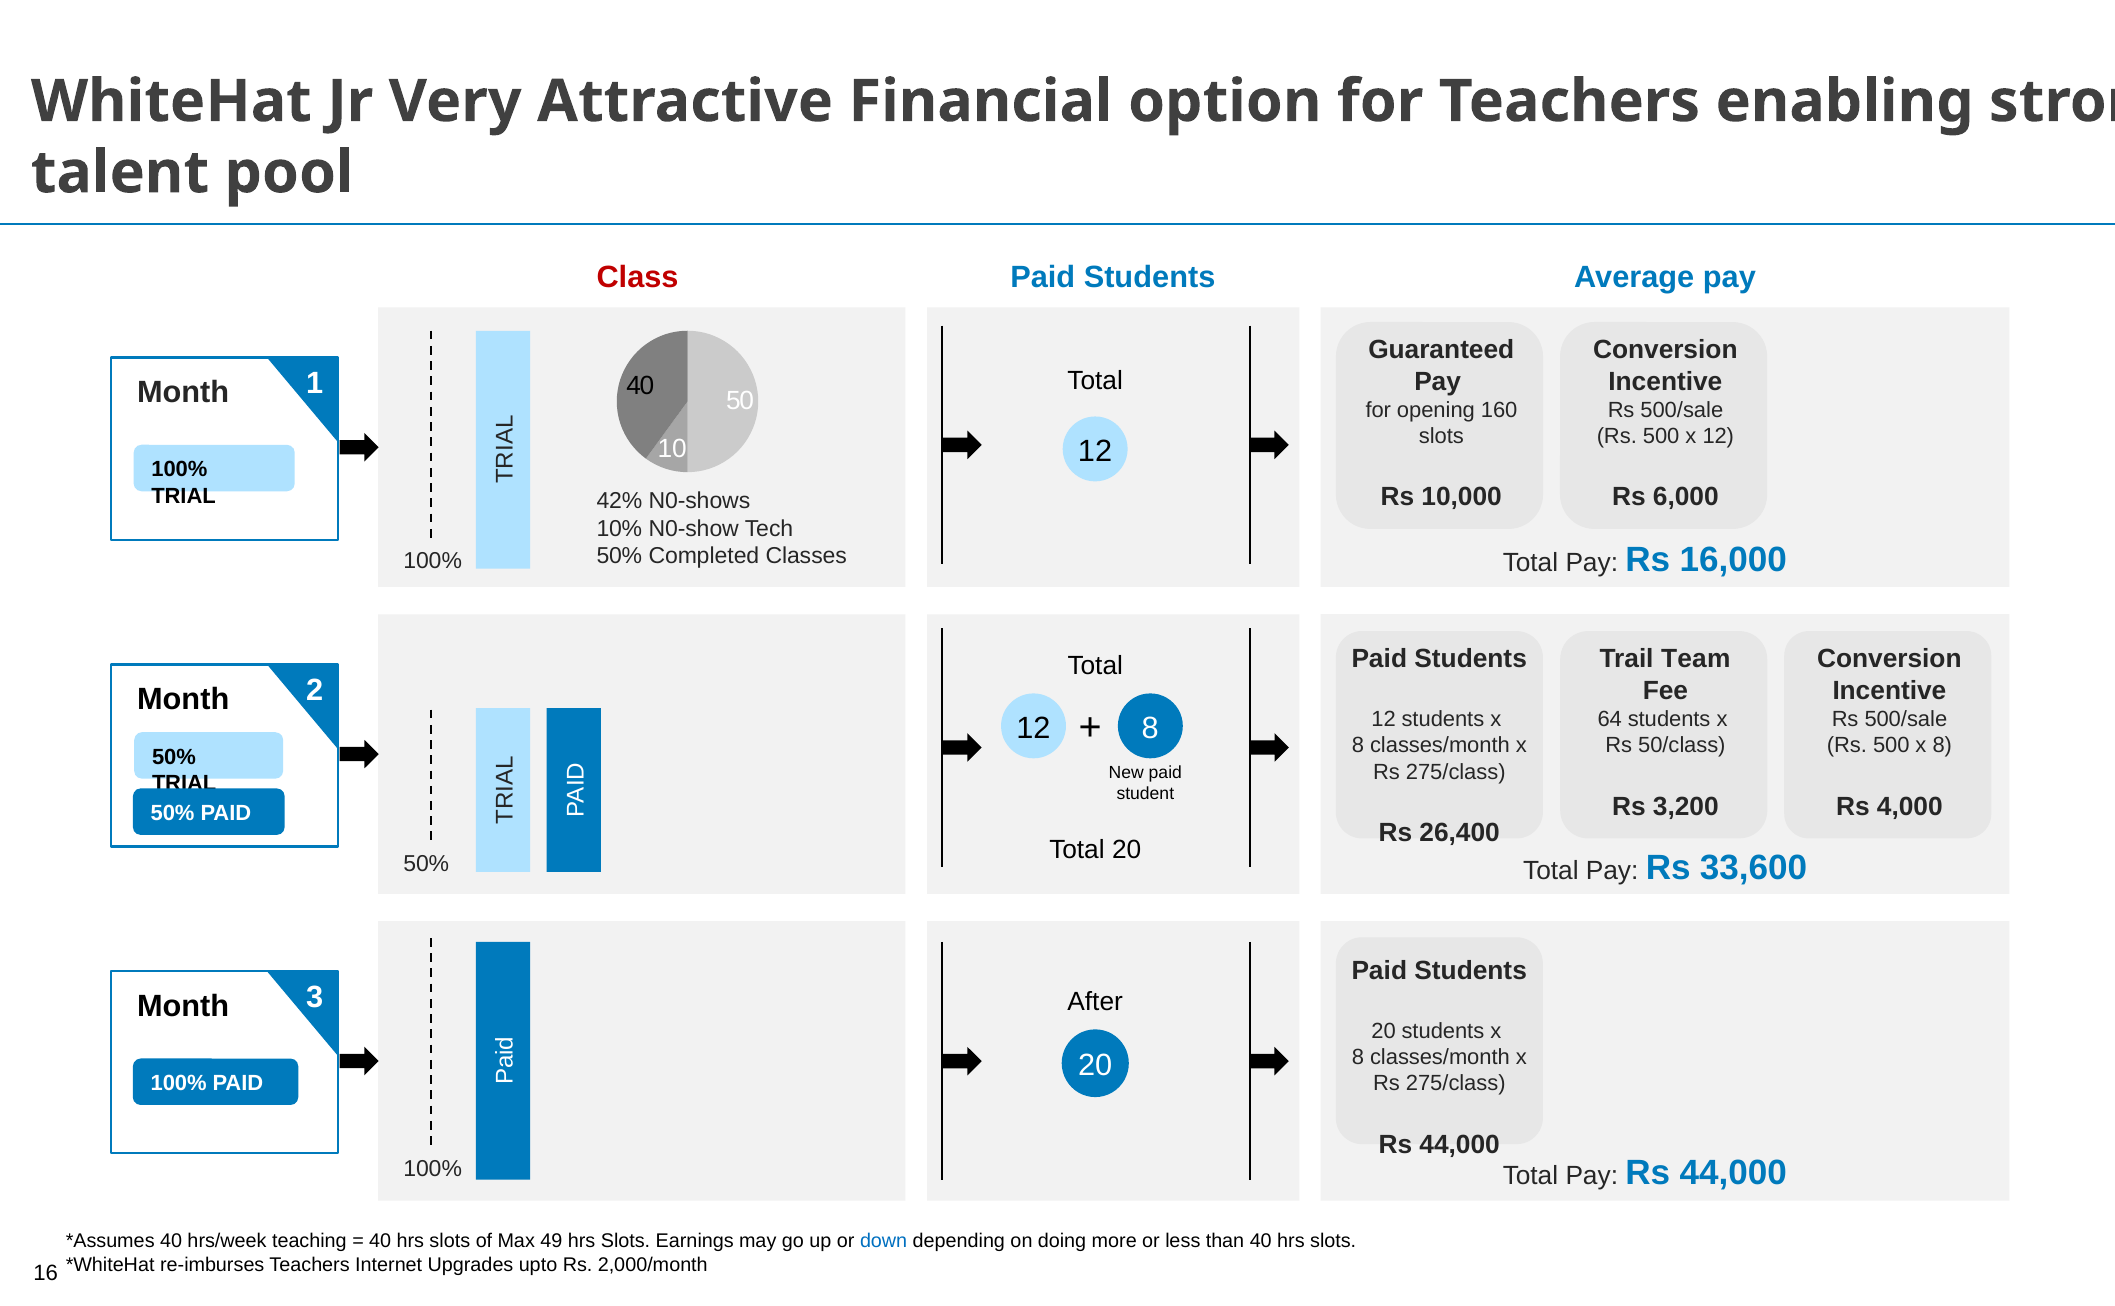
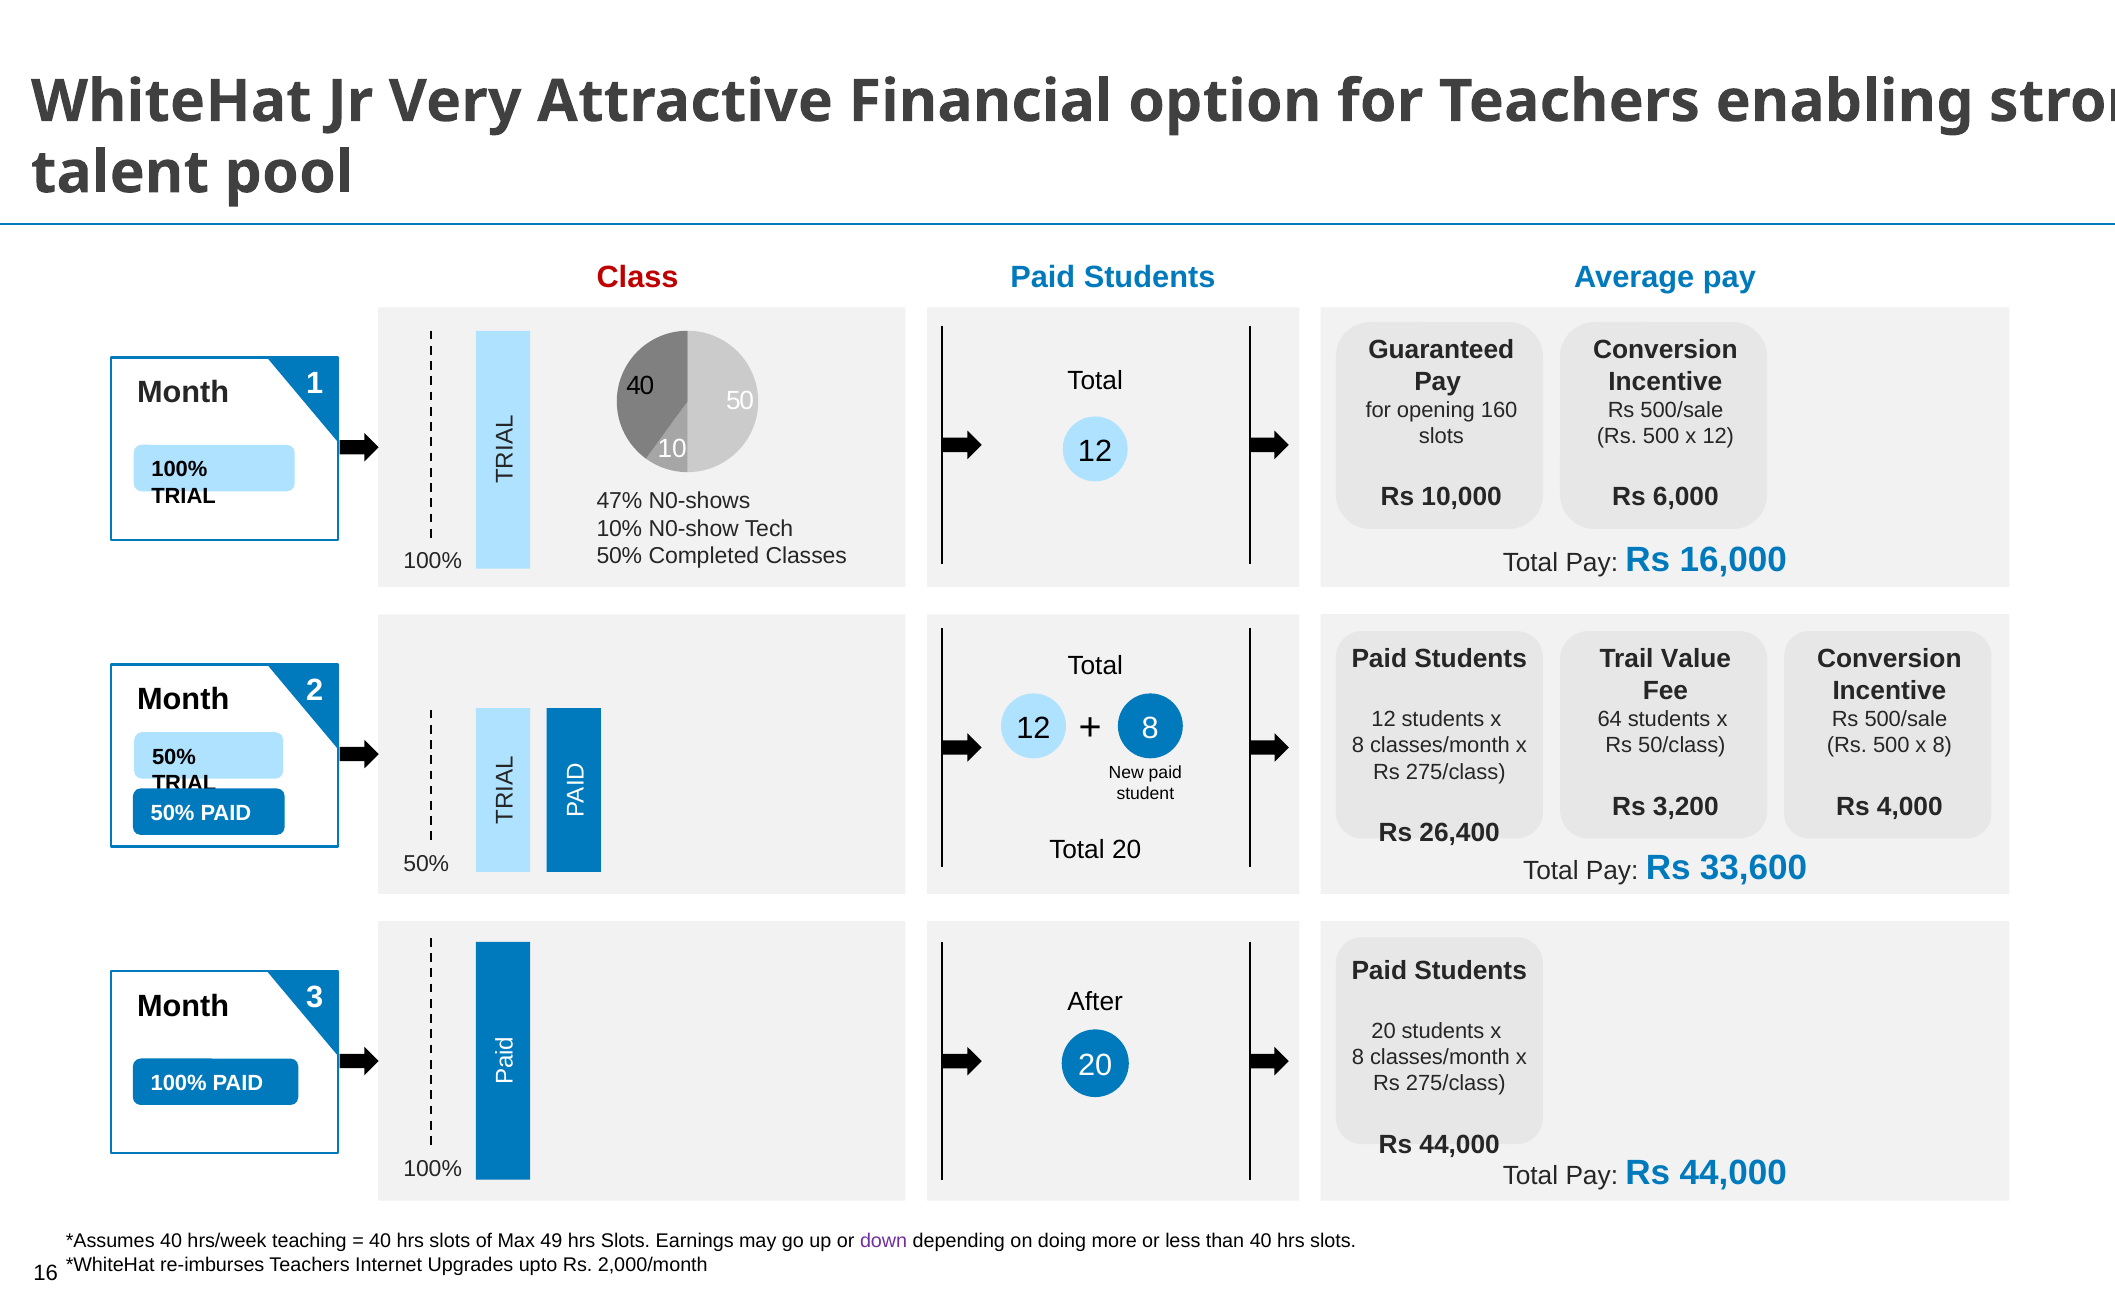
42%: 42% -> 47% (619, 501)
Team: Team -> Value (1696, 659)
down colour: blue -> purple (884, 1241)
